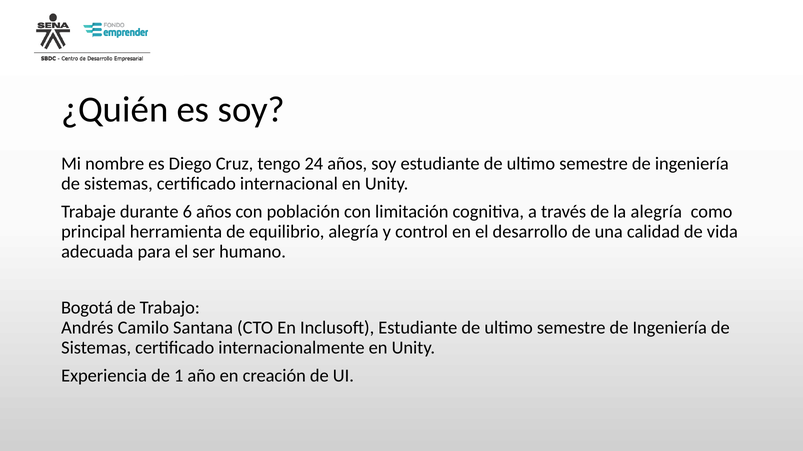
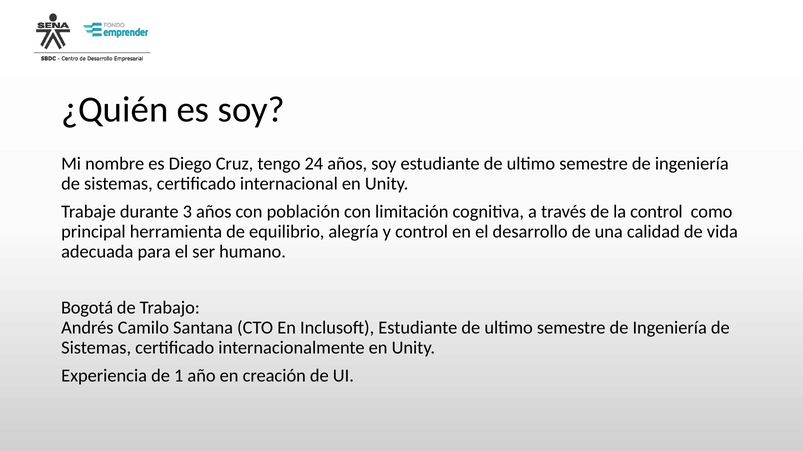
6: 6 -> 3 (187, 212)
la alegría: alegría -> control (656, 212)
